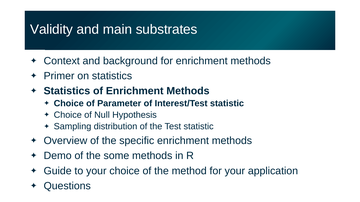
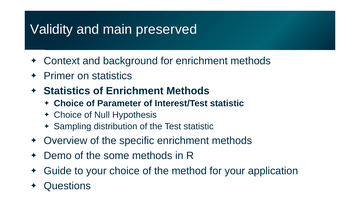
substrates: substrates -> preserved (166, 30)
